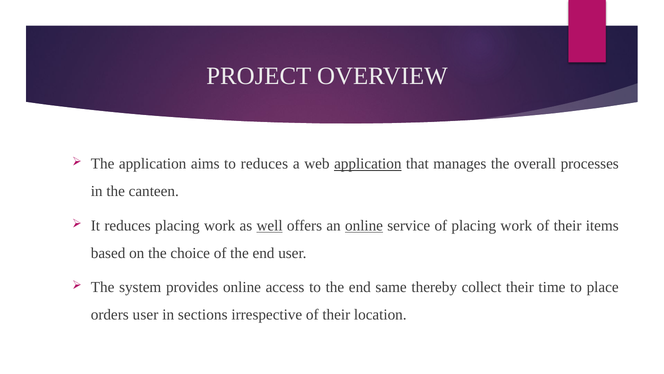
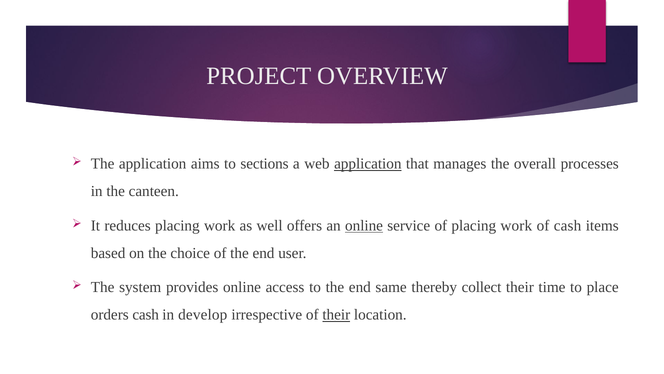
to reduces: reduces -> sections (265, 164)
well underline: present -> none (270, 225)
their: their -> cash (568, 225)
orders user: user -> cash (146, 314)
sections: sections -> develop (203, 314)
their underline: none -> present (336, 314)
